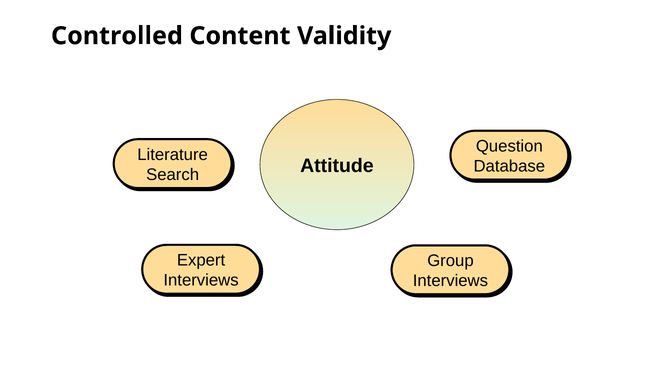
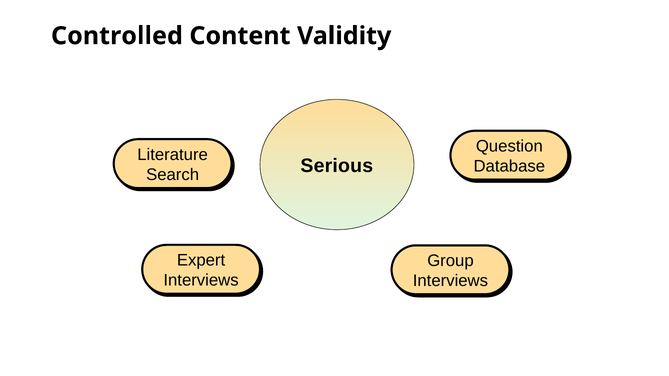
Attitude: Attitude -> Serious (337, 166)
